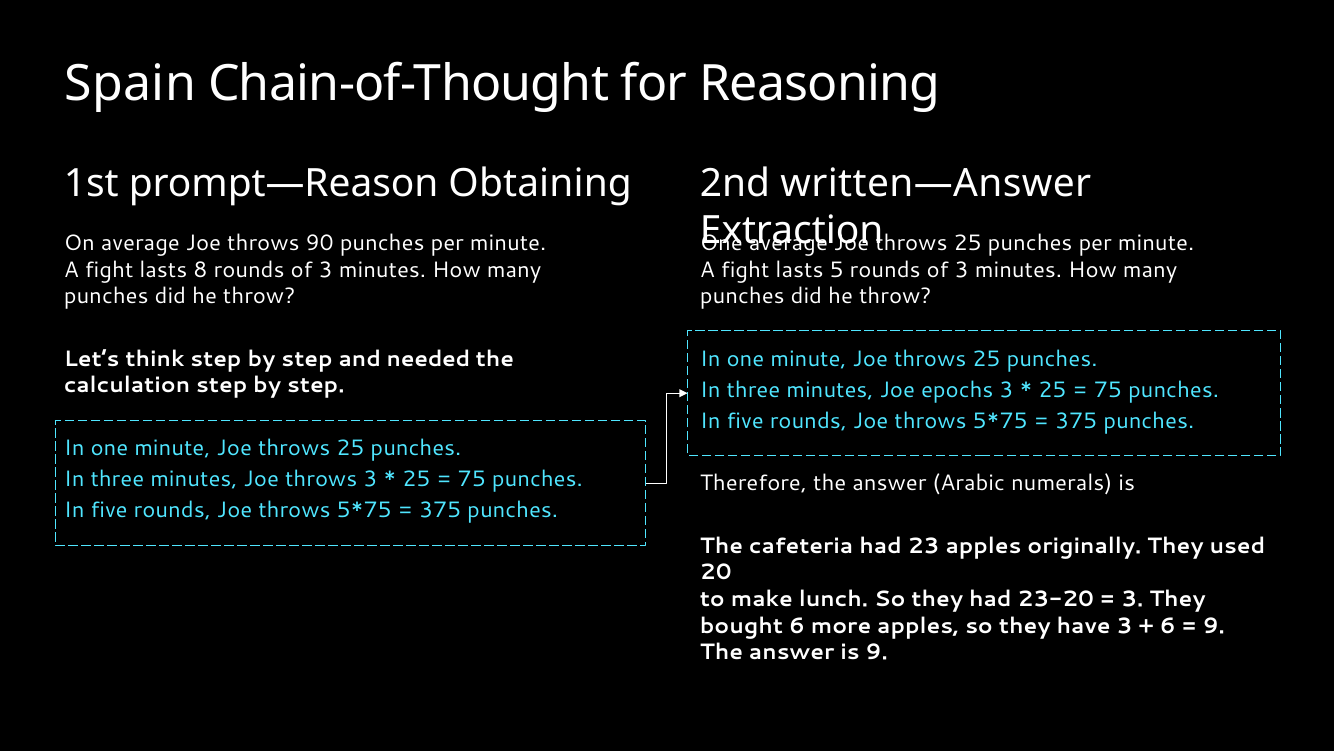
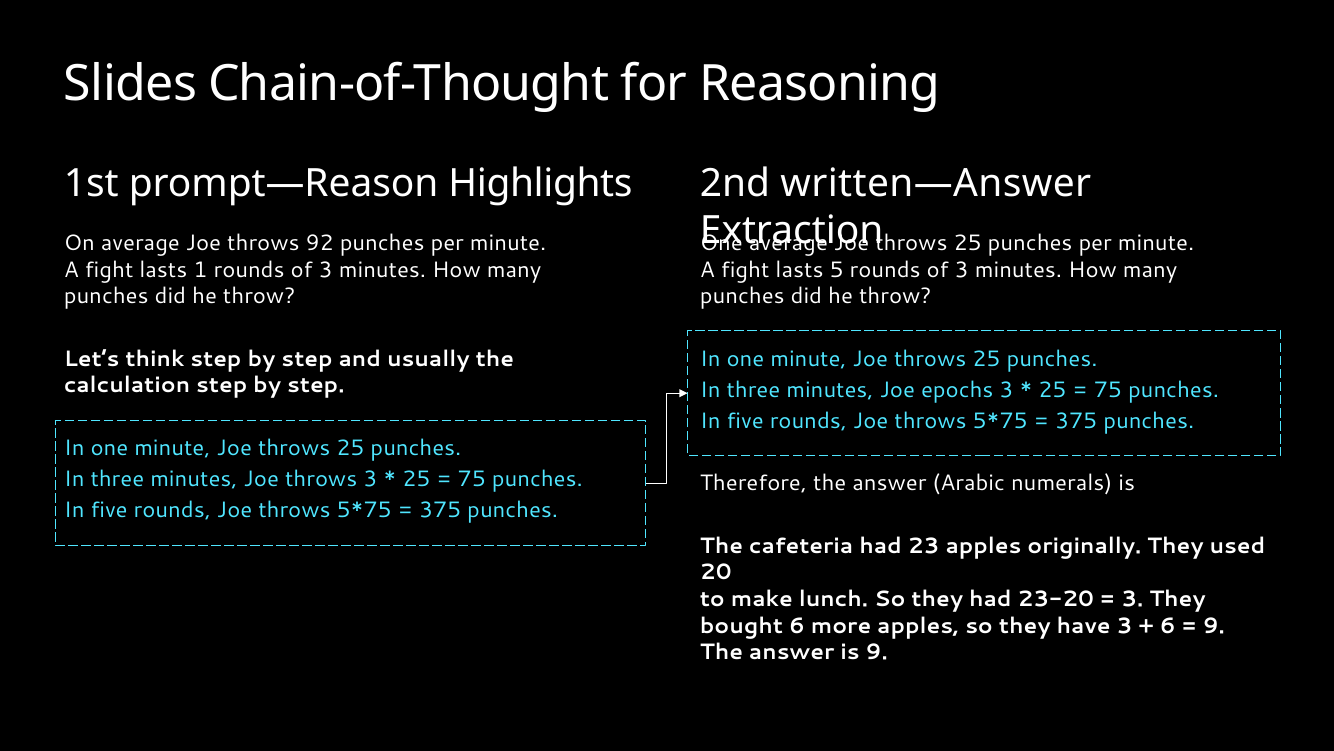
Spain: Spain -> Slides (131, 84)
Obtaining: Obtaining -> Highlights (540, 183)
90: 90 -> 92 (320, 243)
8: 8 -> 1 (201, 270)
needed: needed -> usually (428, 359)
